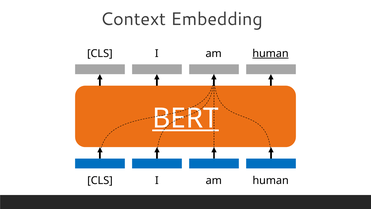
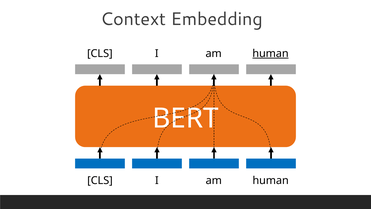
BERT underline: present -> none (185, 118)
